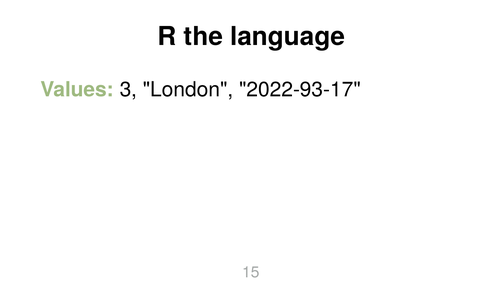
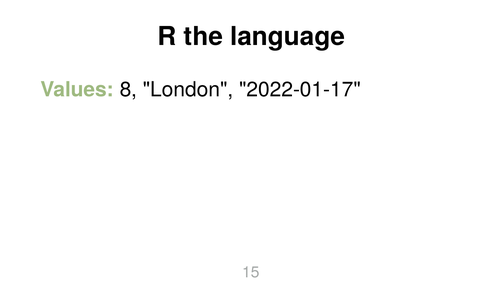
3: 3 -> 8 (128, 90)
2022-93-17: 2022-93-17 -> 2022-01-17 (300, 90)
